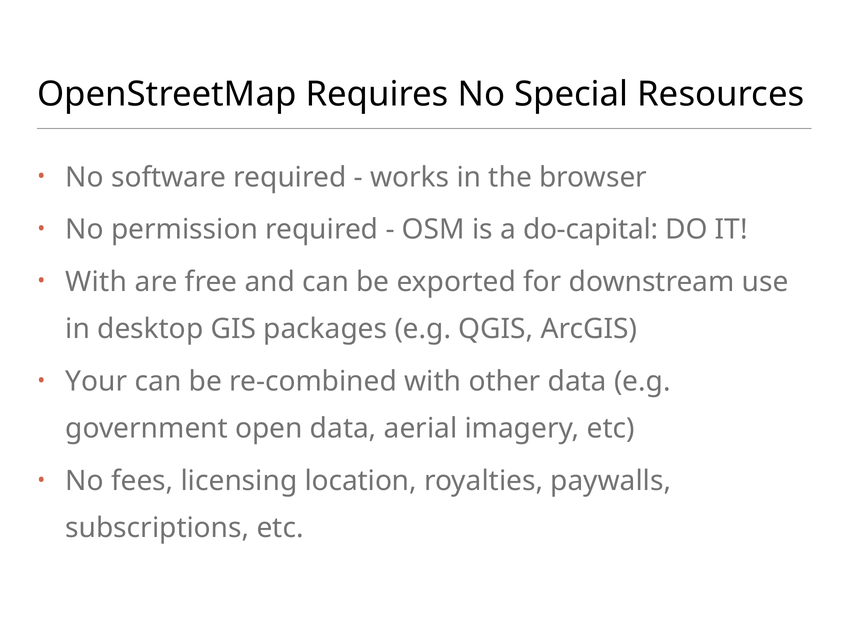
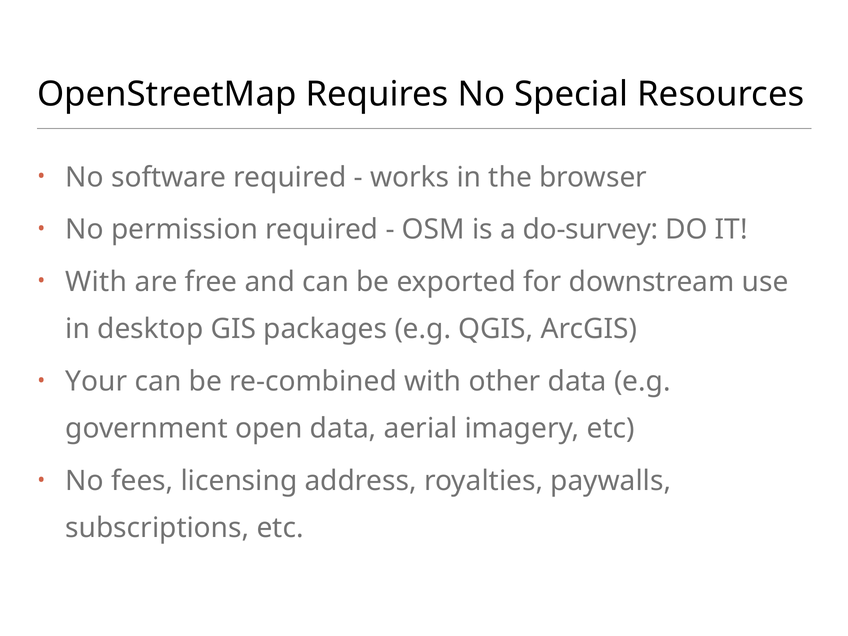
do-capital: do-capital -> do-survey (591, 230)
location: location -> address (361, 481)
